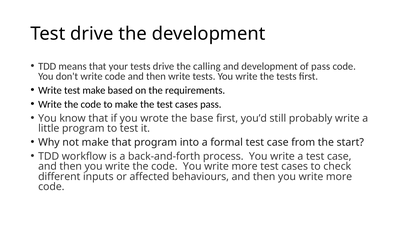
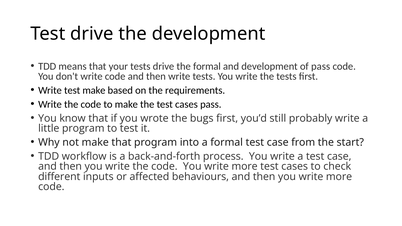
the calling: calling -> formal (207, 66)
base: base -> bugs (202, 118)
